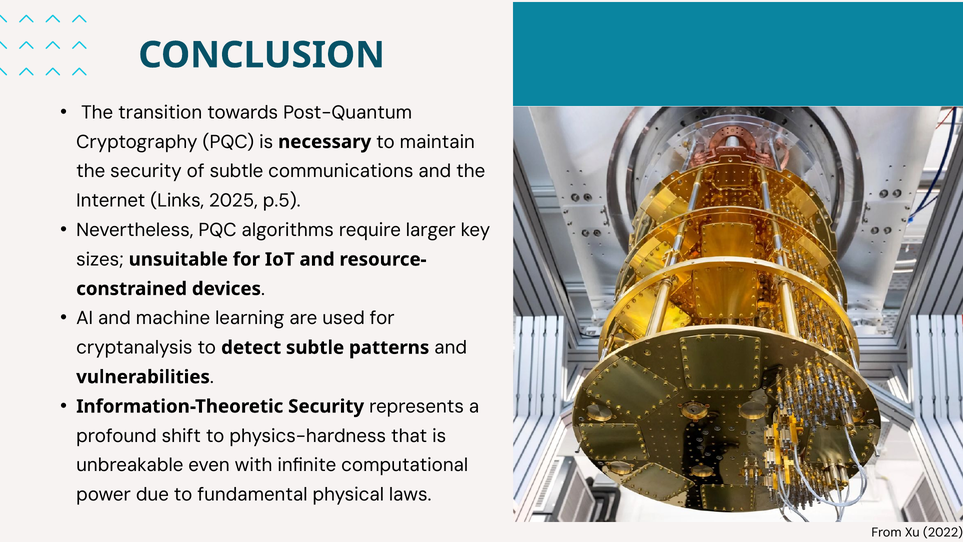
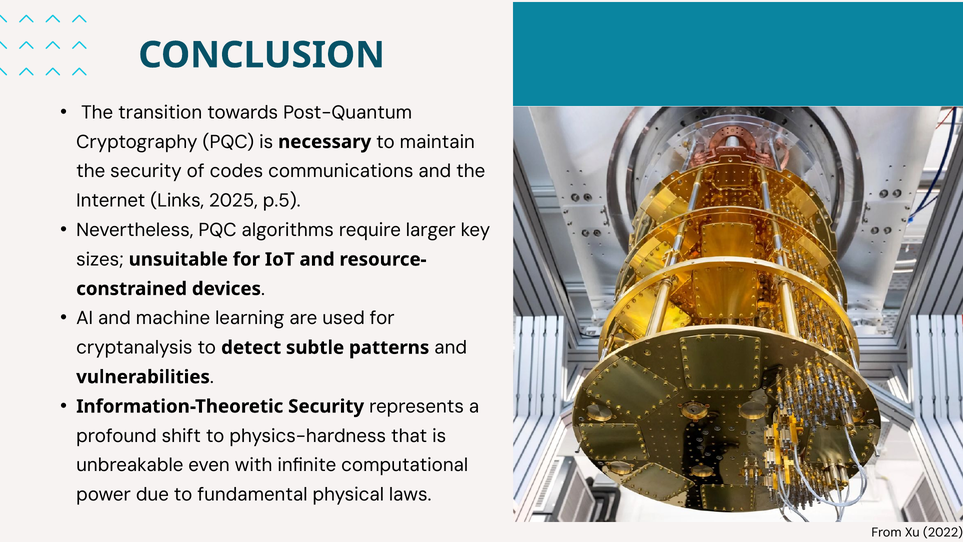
of subtle: subtle -> codes (236, 171)
